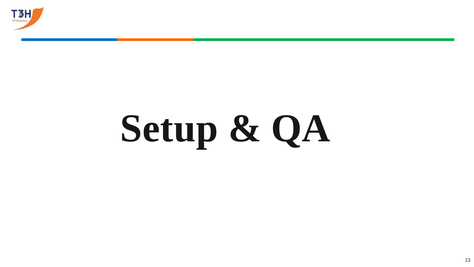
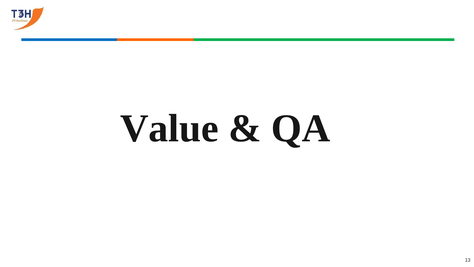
Setup: Setup -> Value (169, 128)
